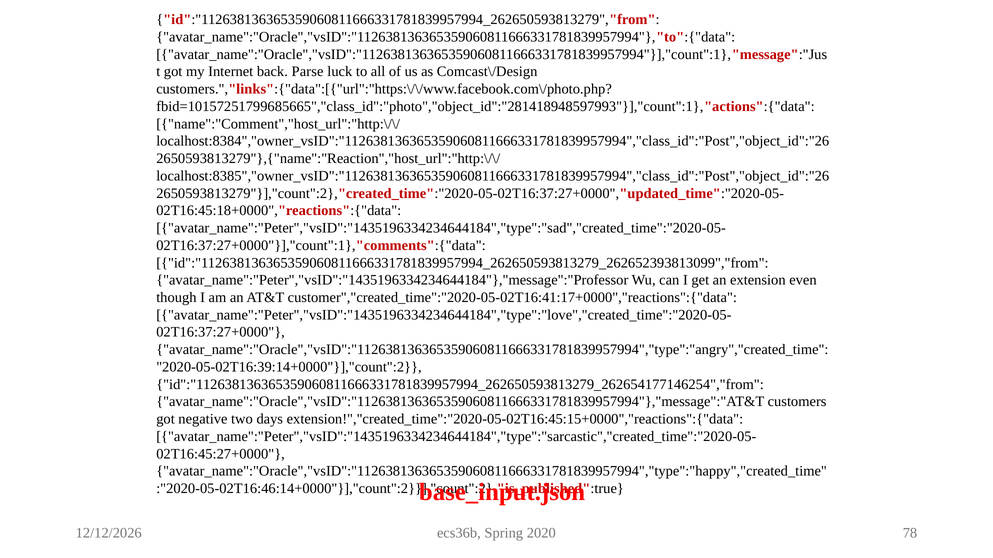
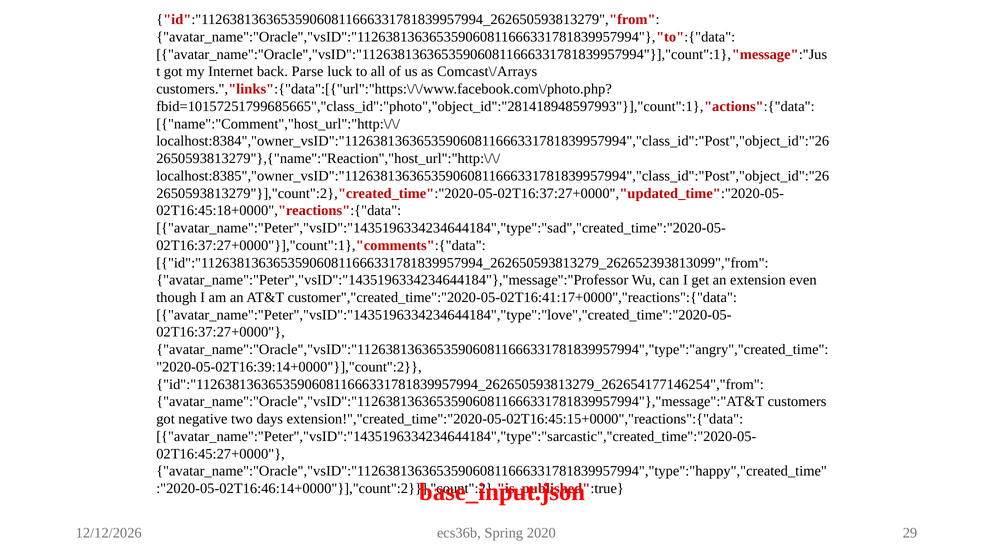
Comcast\/Design: Comcast\/Design -> Comcast\/Arrays (487, 72)
78: 78 -> 29 (910, 534)
